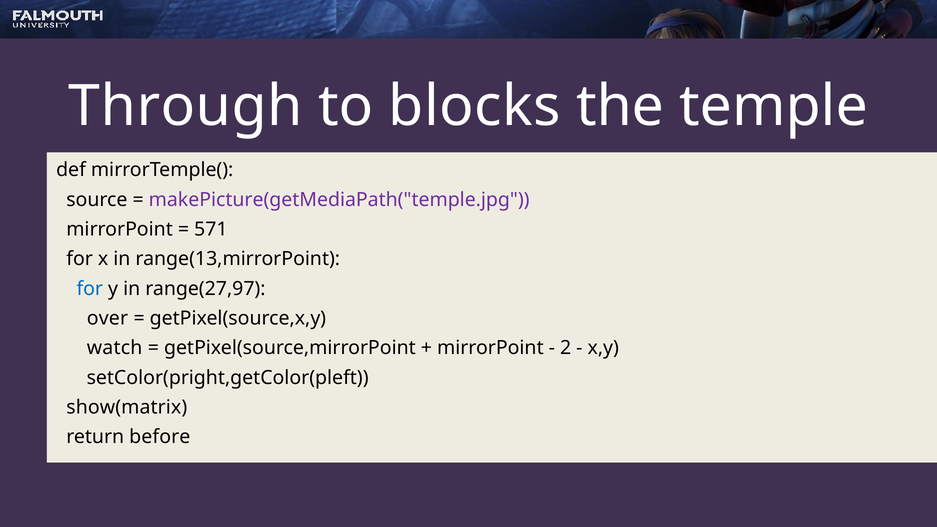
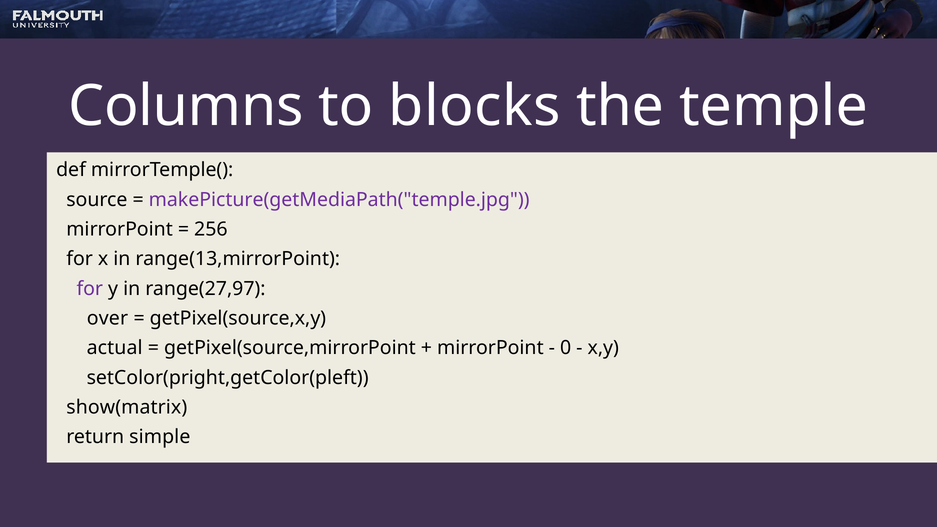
Through: Through -> Columns (186, 106)
571: 571 -> 256 (211, 229)
for colour: blue -> purple (90, 289)
watch: watch -> actual (115, 348)
2: 2 -> 0 (566, 348)
before: before -> simple (160, 437)
